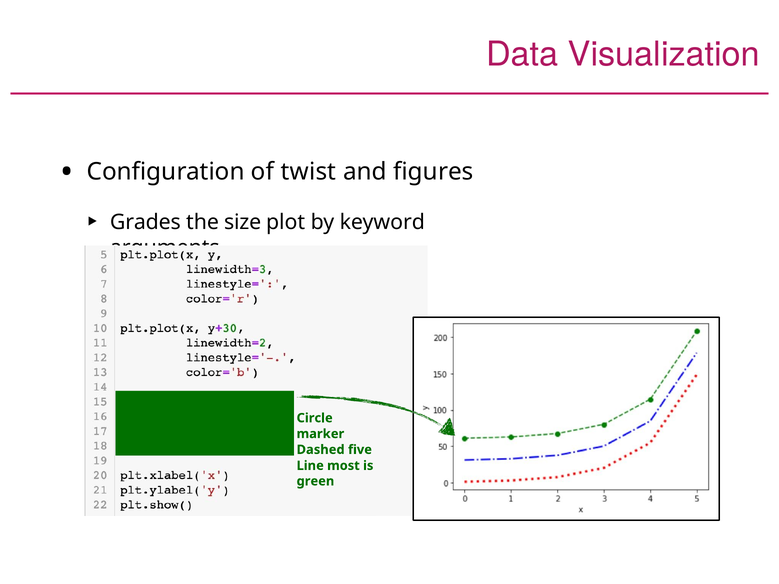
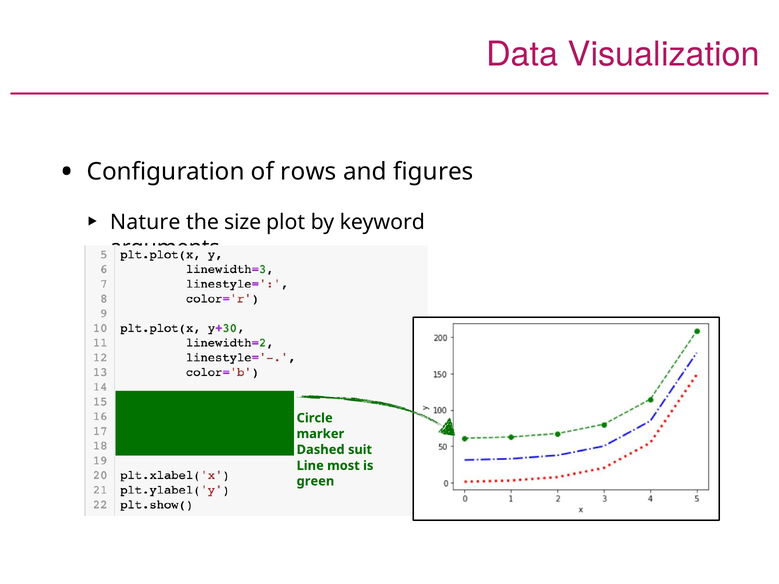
twist: twist -> rows (308, 172)
Grades: Grades -> Nature (145, 222)
five: five -> suit (360, 450)
